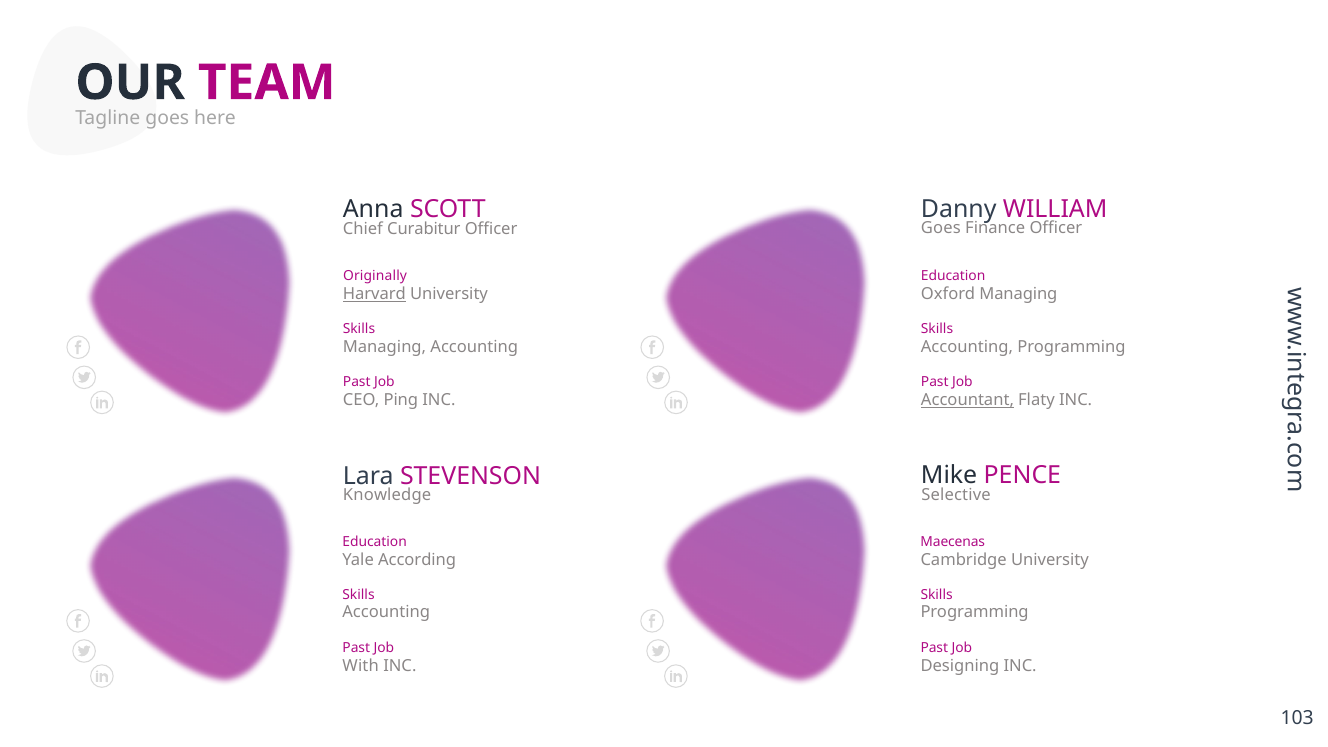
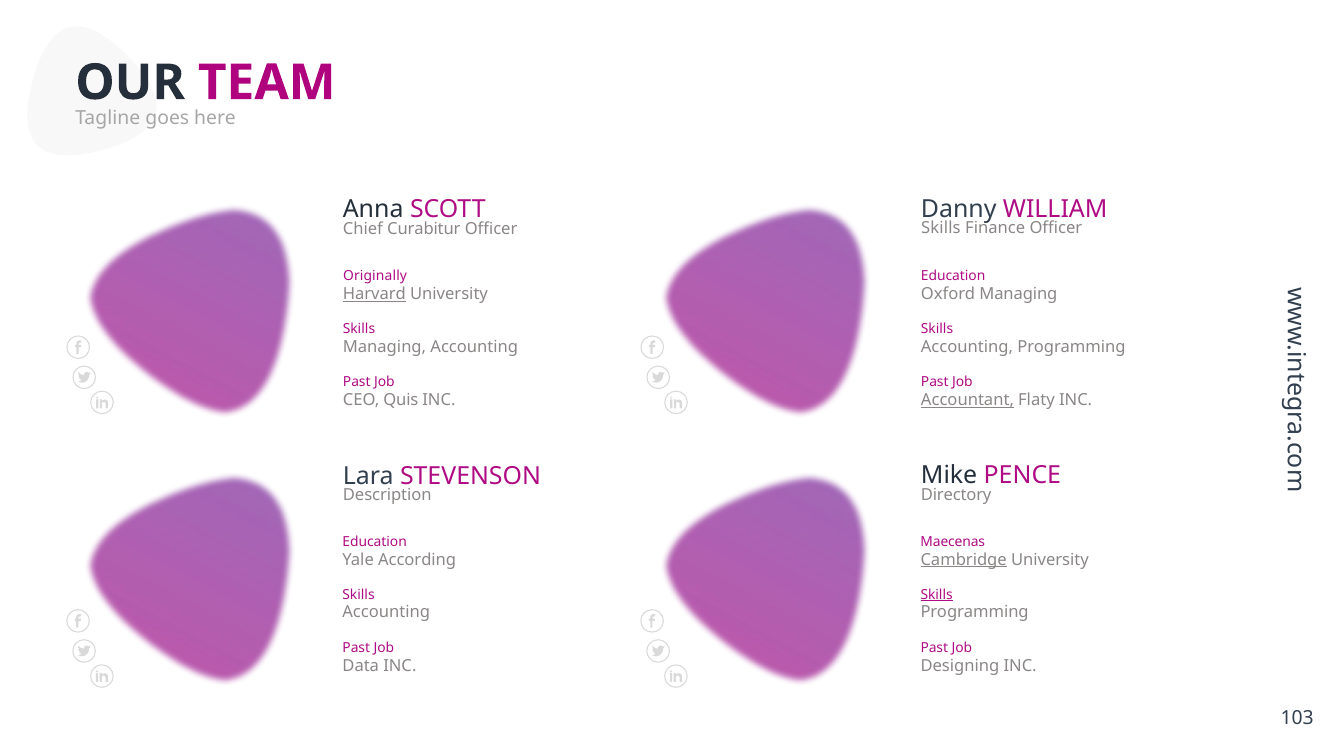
Goes: Goes -> Skills (941, 228)
Ping: Ping -> Quis (401, 400)
Selective: Selective -> Directory (956, 495)
Knowledge: Knowledge -> Description (387, 495)
Cambridge underline: none -> present (964, 560)
Skills underline: none -> present (937, 595)
With: With -> Data (361, 666)
